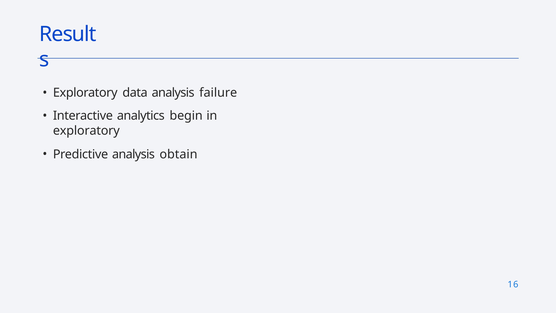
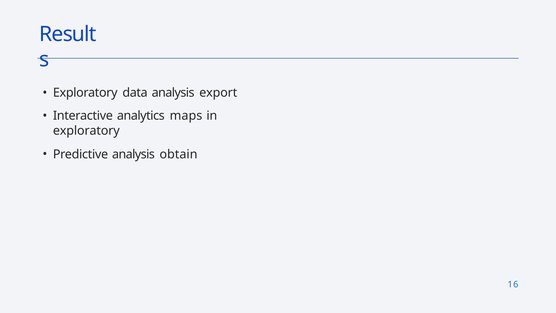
failure: failure -> export (218, 93)
begin: begin -> maps (186, 116)
